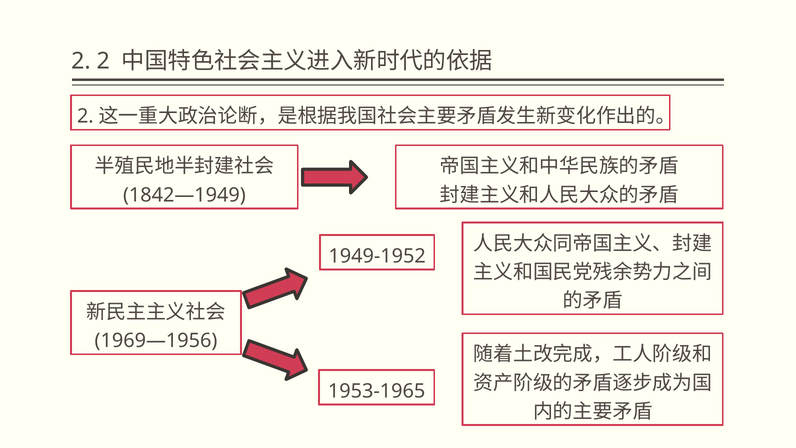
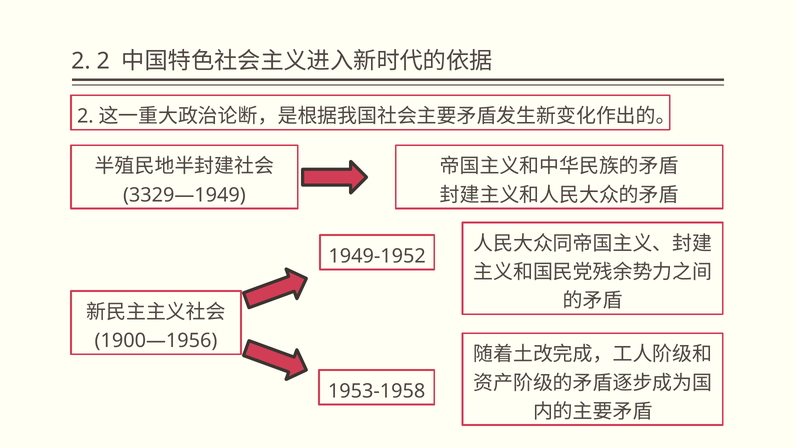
1842—1949: 1842—1949 -> 3329—1949 (184, 195)
1969—1956: 1969—1956 -> 1900—1956 (156, 341)
1953-1965: 1953-1965 -> 1953-1958 (377, 391)
